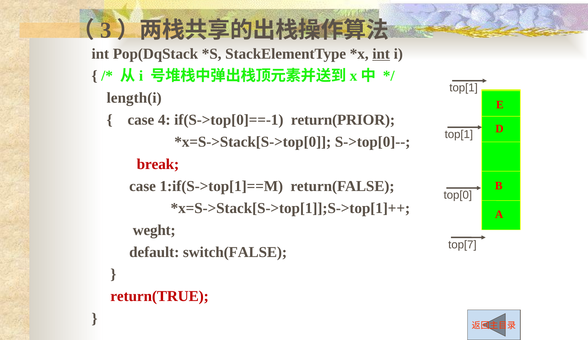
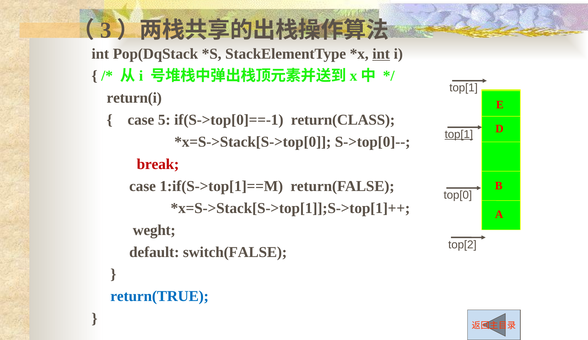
length(i: length(i -> return(i (134, 98)
4: 4 -> 5 (164, 120)
return(PRIOR: return(PRIOR -> return(CLASS (343, 120)
top[1 underline: none -> present (459, 134)
top[7: top[7 -> top[2 (462, 244)
return(TRUE colour: red -> blue (160, 296)
